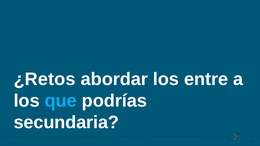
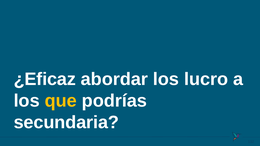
¿Retos: ¿Retos -> ¿Eficaz (45, 79)
entre: entre -> lucro (206, 79)
que colour: light blue -> yellow (61, 101)
